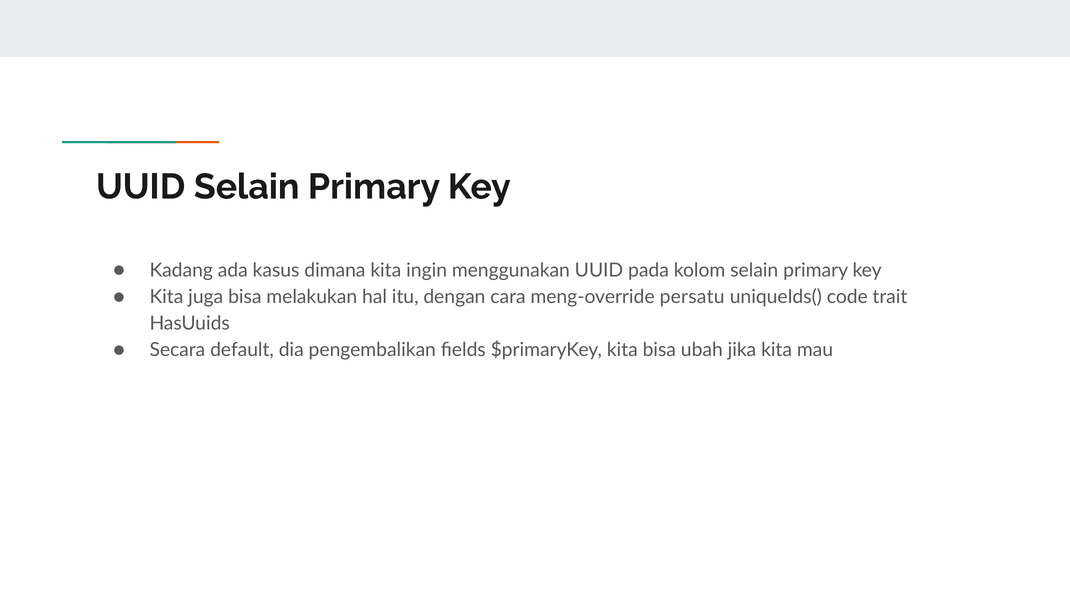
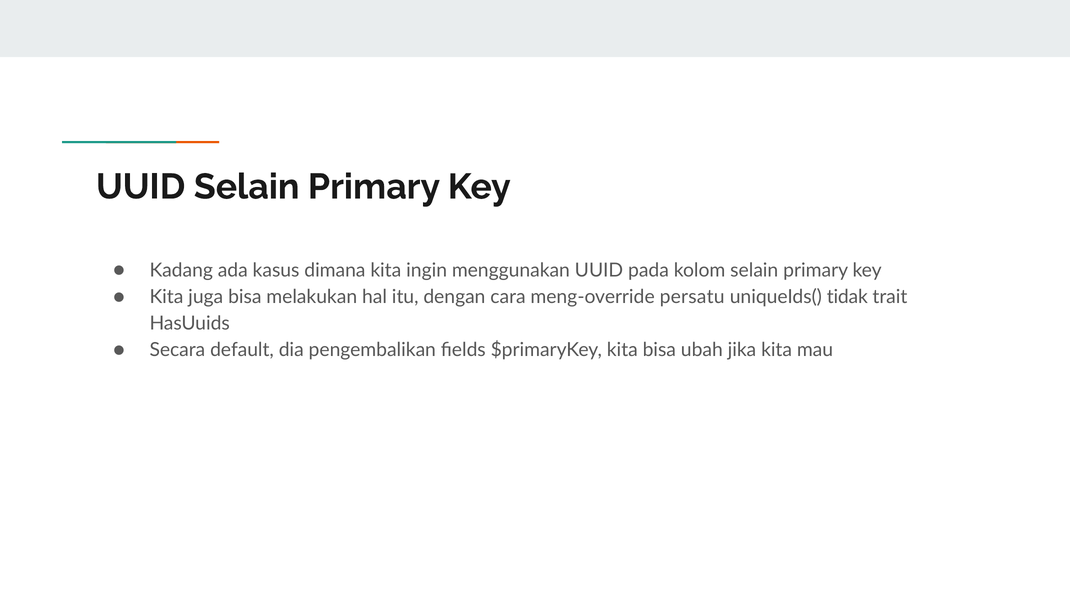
code: code -> tidak (847, 297)
